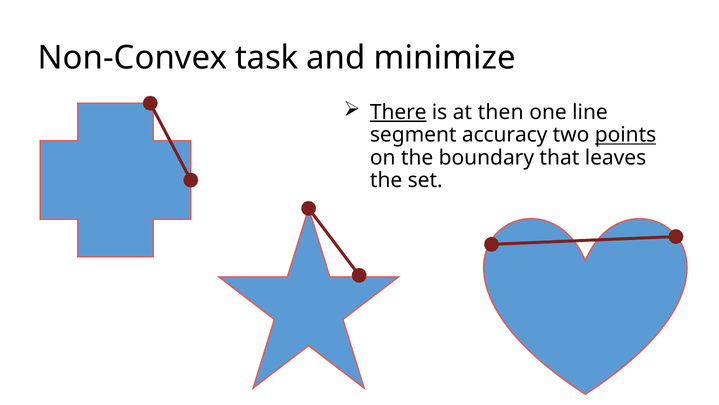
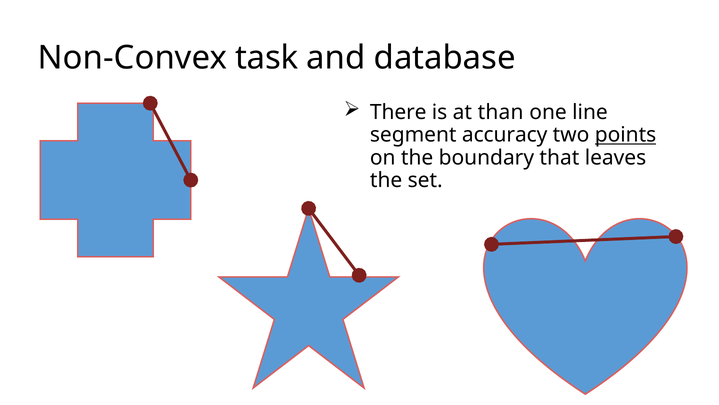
minimize: minimize -> database (445, 58)
There underline: present -> none (398, 112)
then: then -> than (501, 112)
